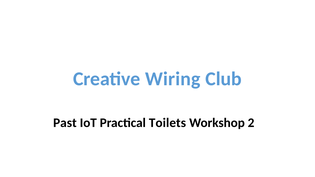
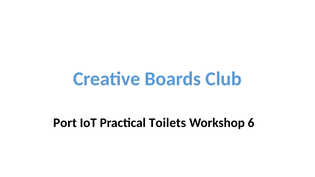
Wiring: Wiring -> Boards (173, 79)
Past: Past -> Port (65, 123)
2: 2 -> 6 (251, 123)
